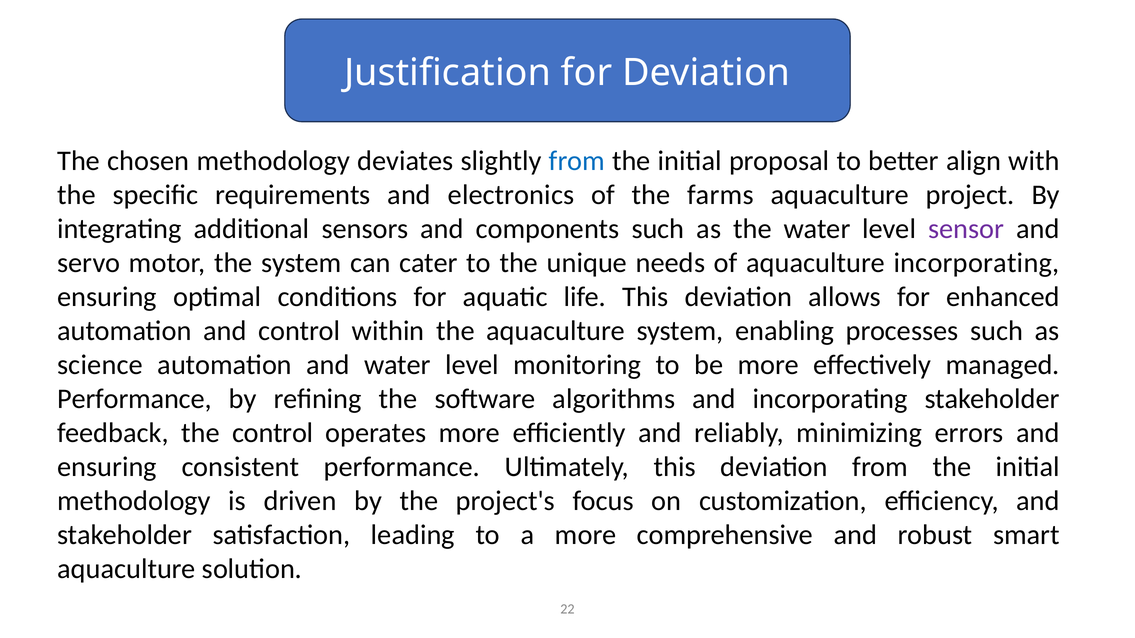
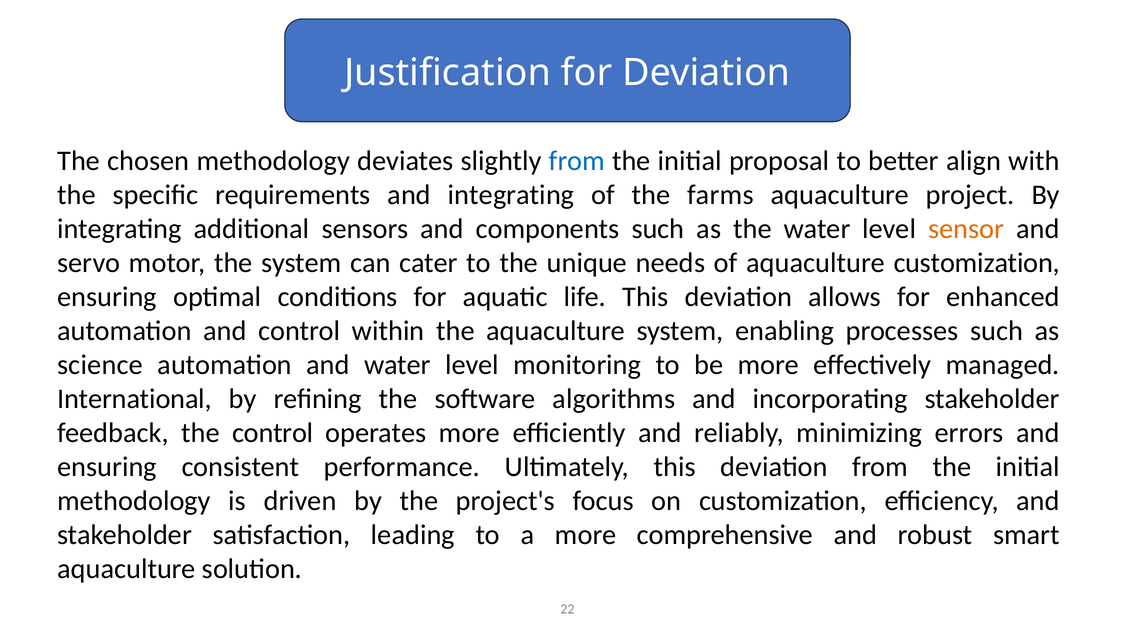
and electronics: electronics -> integrating (511, 195)
sensor colour: purple -> orange (966, 229)
aquaculture incorporating: incorporating -> customization (977, 263)
Performance: Performance -> International (135, 399)
